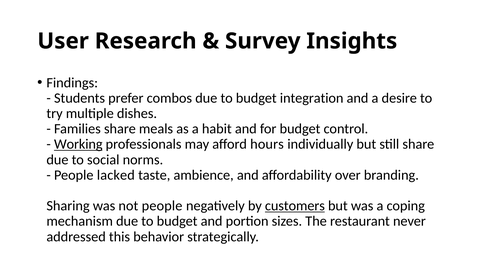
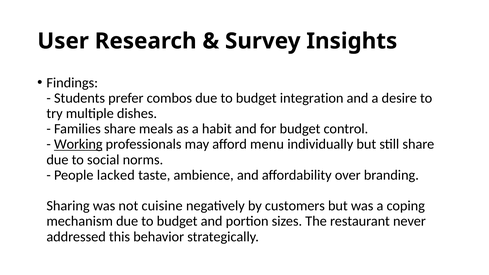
hours: hours -> menu (267, 144)
not people: people -> cuisine (162, 206)
customers underline: present -> none (295, 206)
